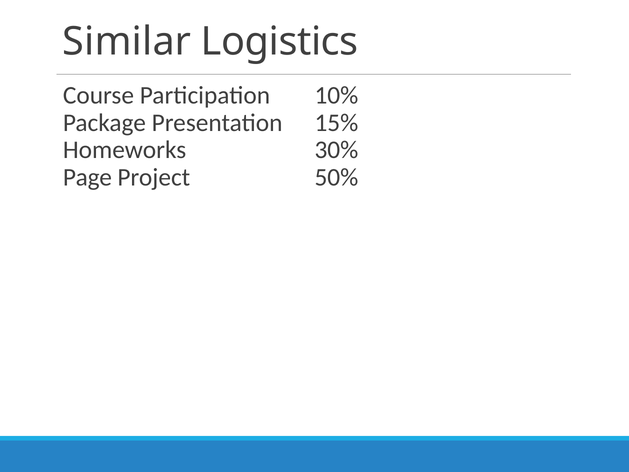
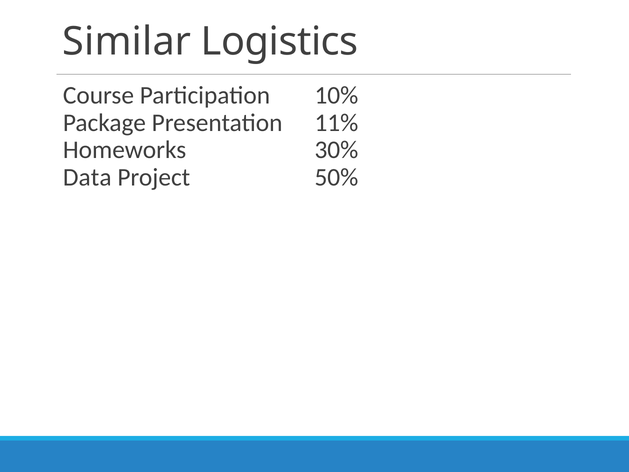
15%: 15% -> 11% (336, 123)
Page: Page -> Data (87, 178)
